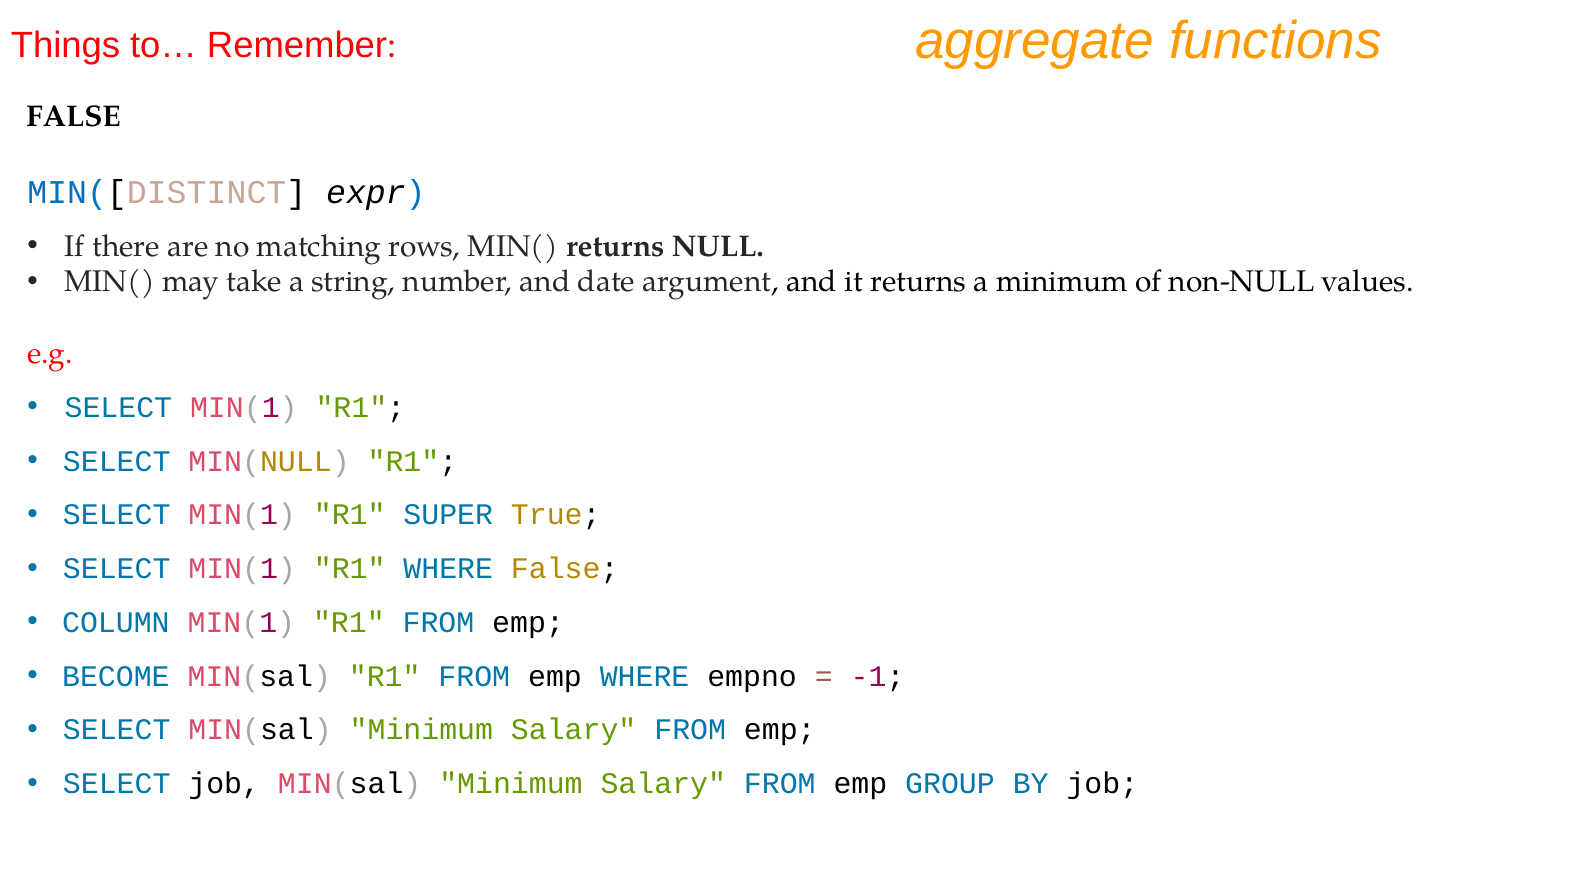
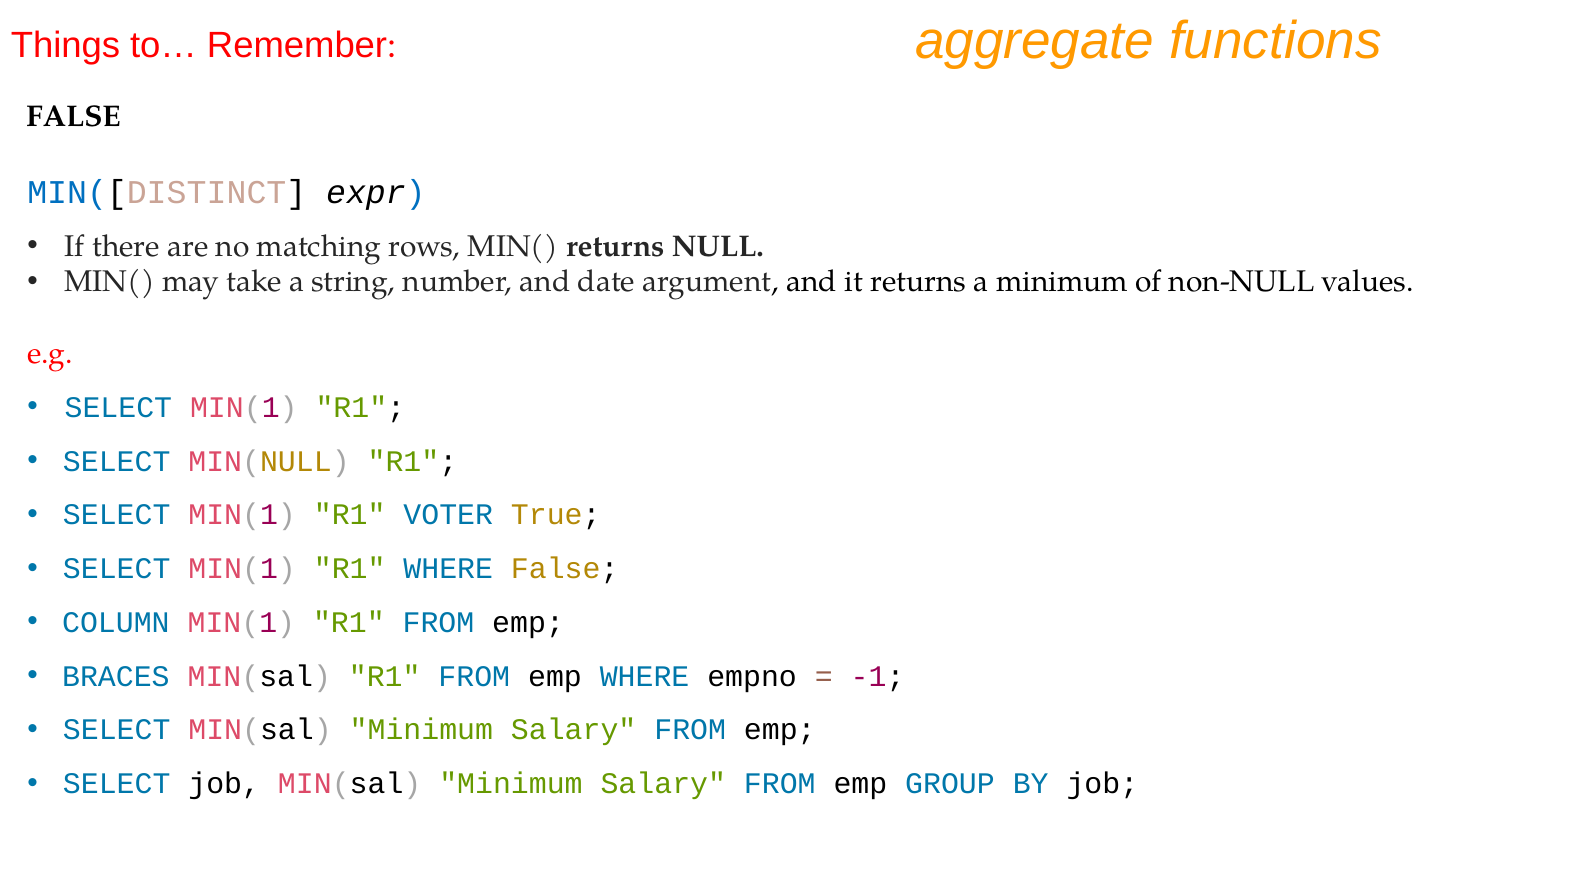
SUPER: SUPER -> VOTER (448, 515)
BECOME: BECOME -> BRACES (116, 676)
